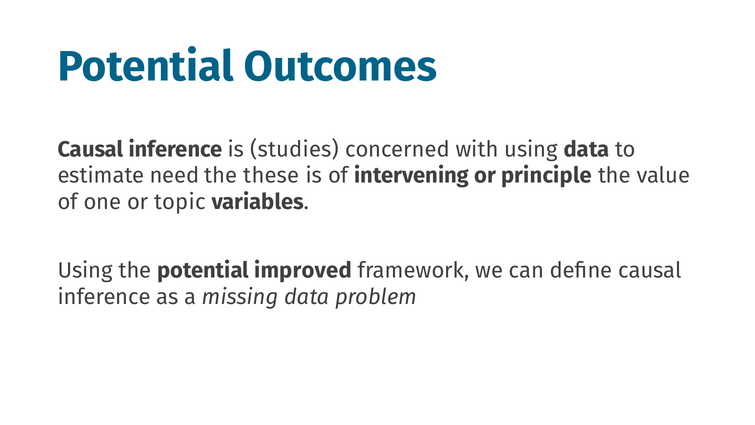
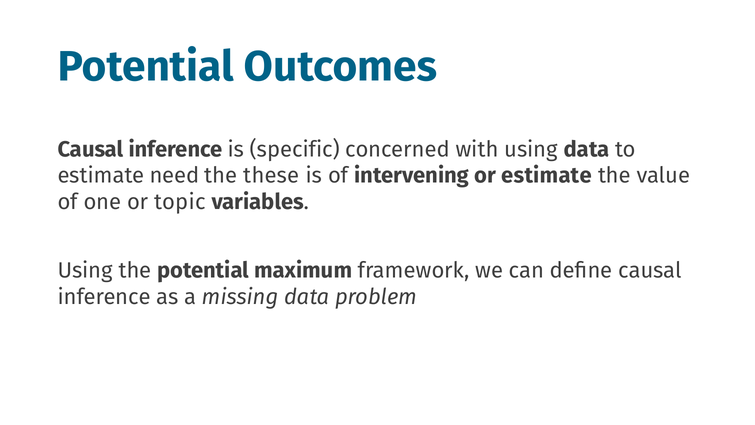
studies: studies -> specific (295, 149)
or principle: principle -> estimate (546, 176)
improved: improved -> maximum (303, 270)
